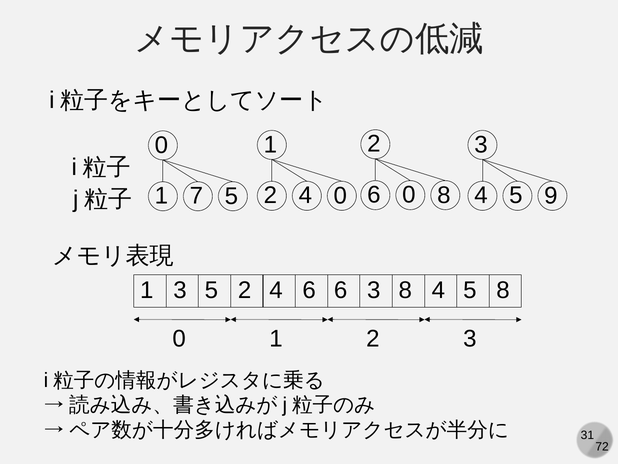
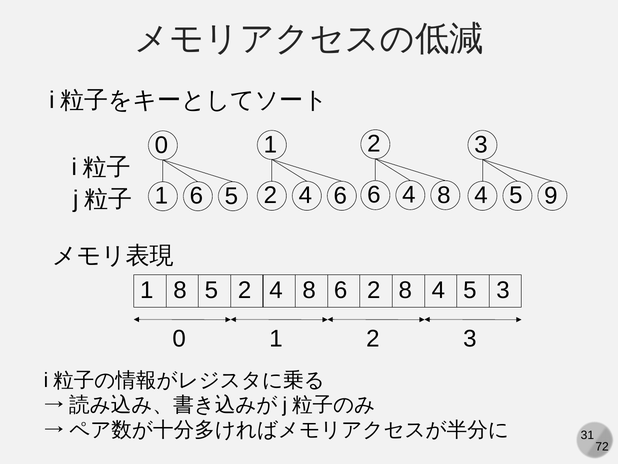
6 0: 0 -> 4 (409, 195)
4 0: 0 -> 6 (340, 196)
1 7: 7 -> 6 (196, 196)
1 3: 3 -> 8 (180, 290)
2 4 6: 6 -> 8 (309, 290)
3: 3 -> 2 (374, 290)
5 8: 8 -> 3 (503, 290)
